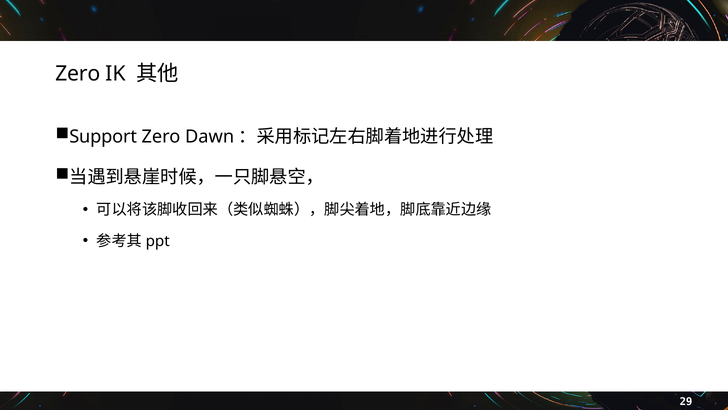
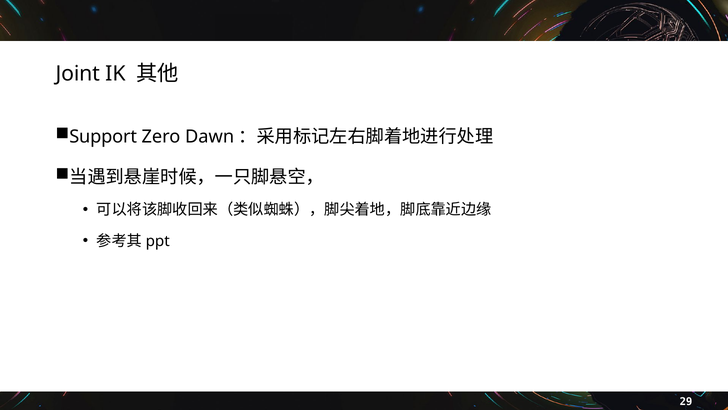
Zero: Zero -> Joint (78, 74)
